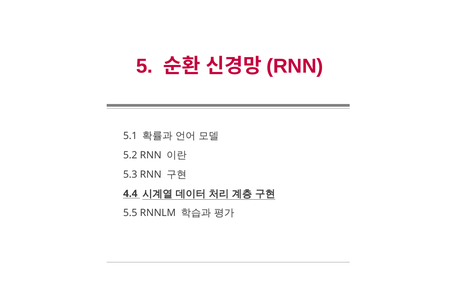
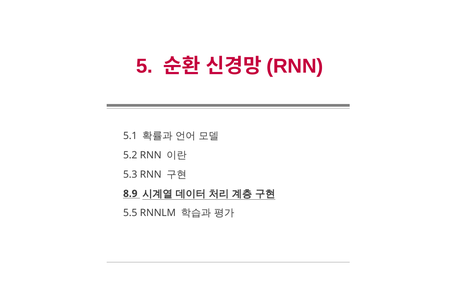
4.4: 4.4 -> 8.9 (130, 194)
